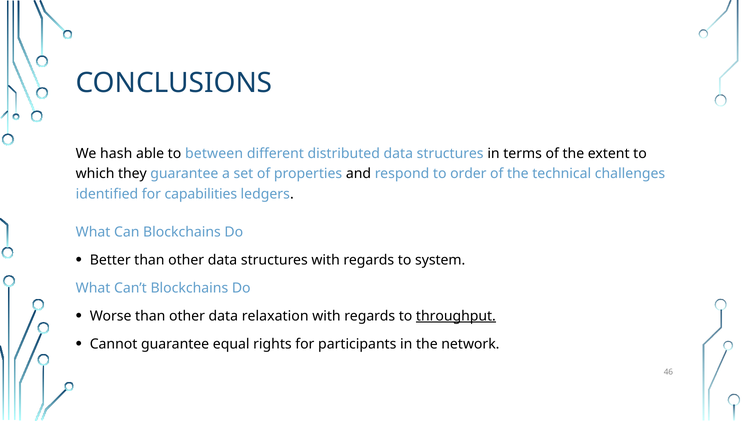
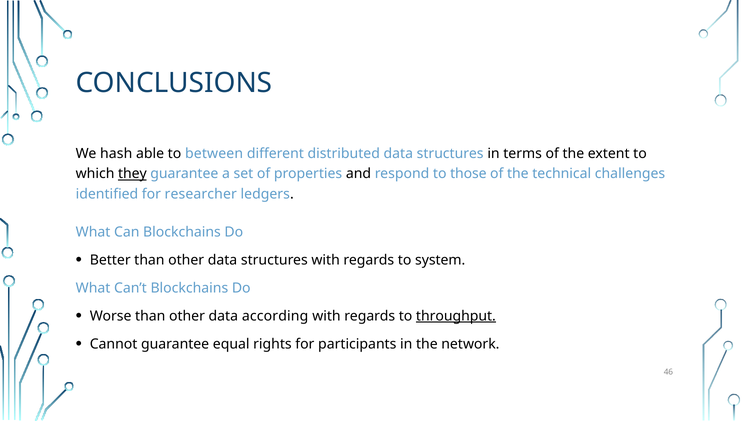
they underline: none -> present (132, 174)
order: order -> those (468, 174)
capabilities: capabilities -> researcher (201, 194)
relaxation: relaxation -> according (275, 316)
